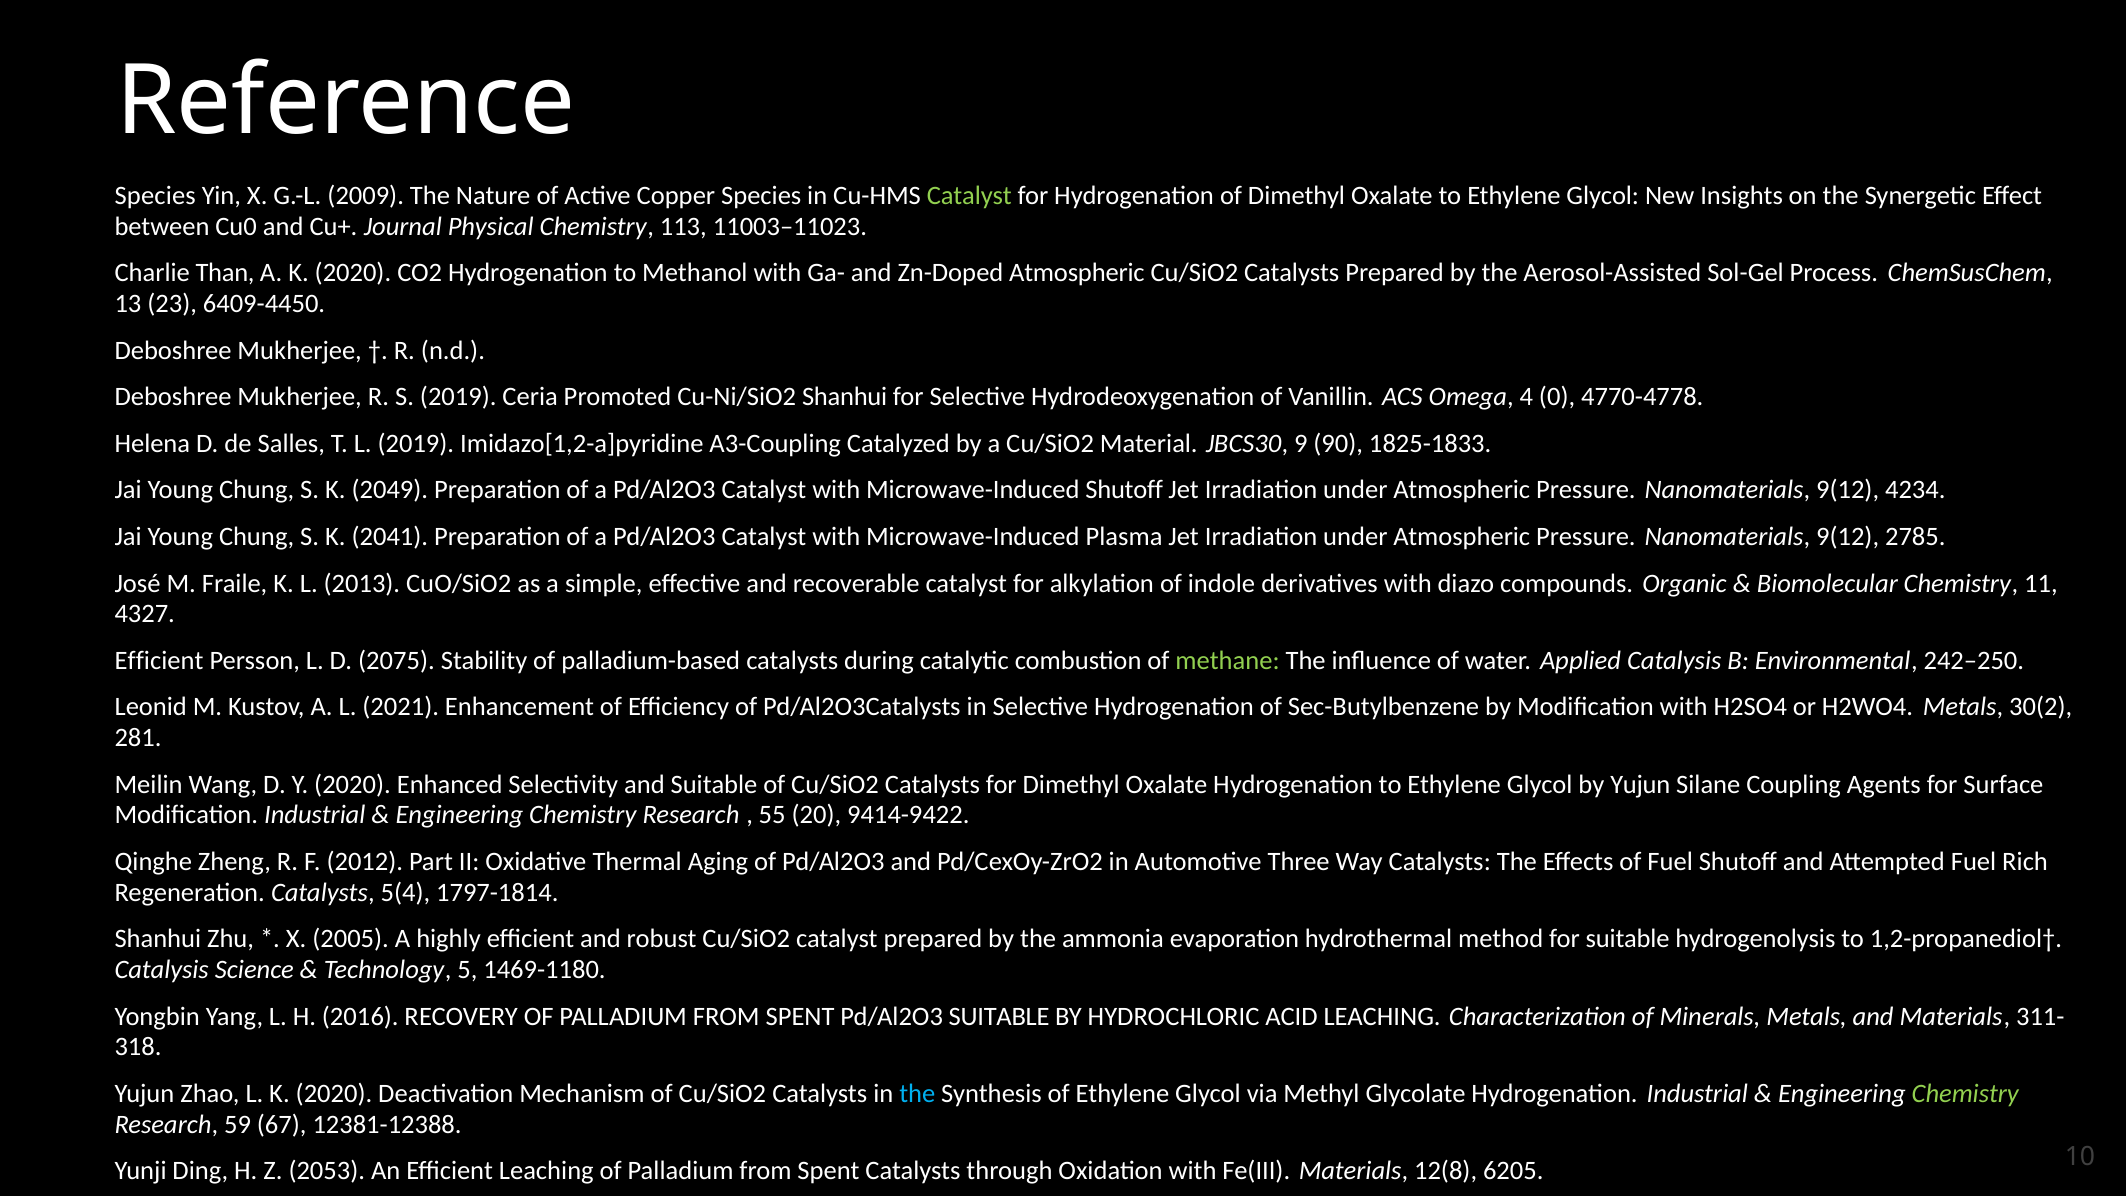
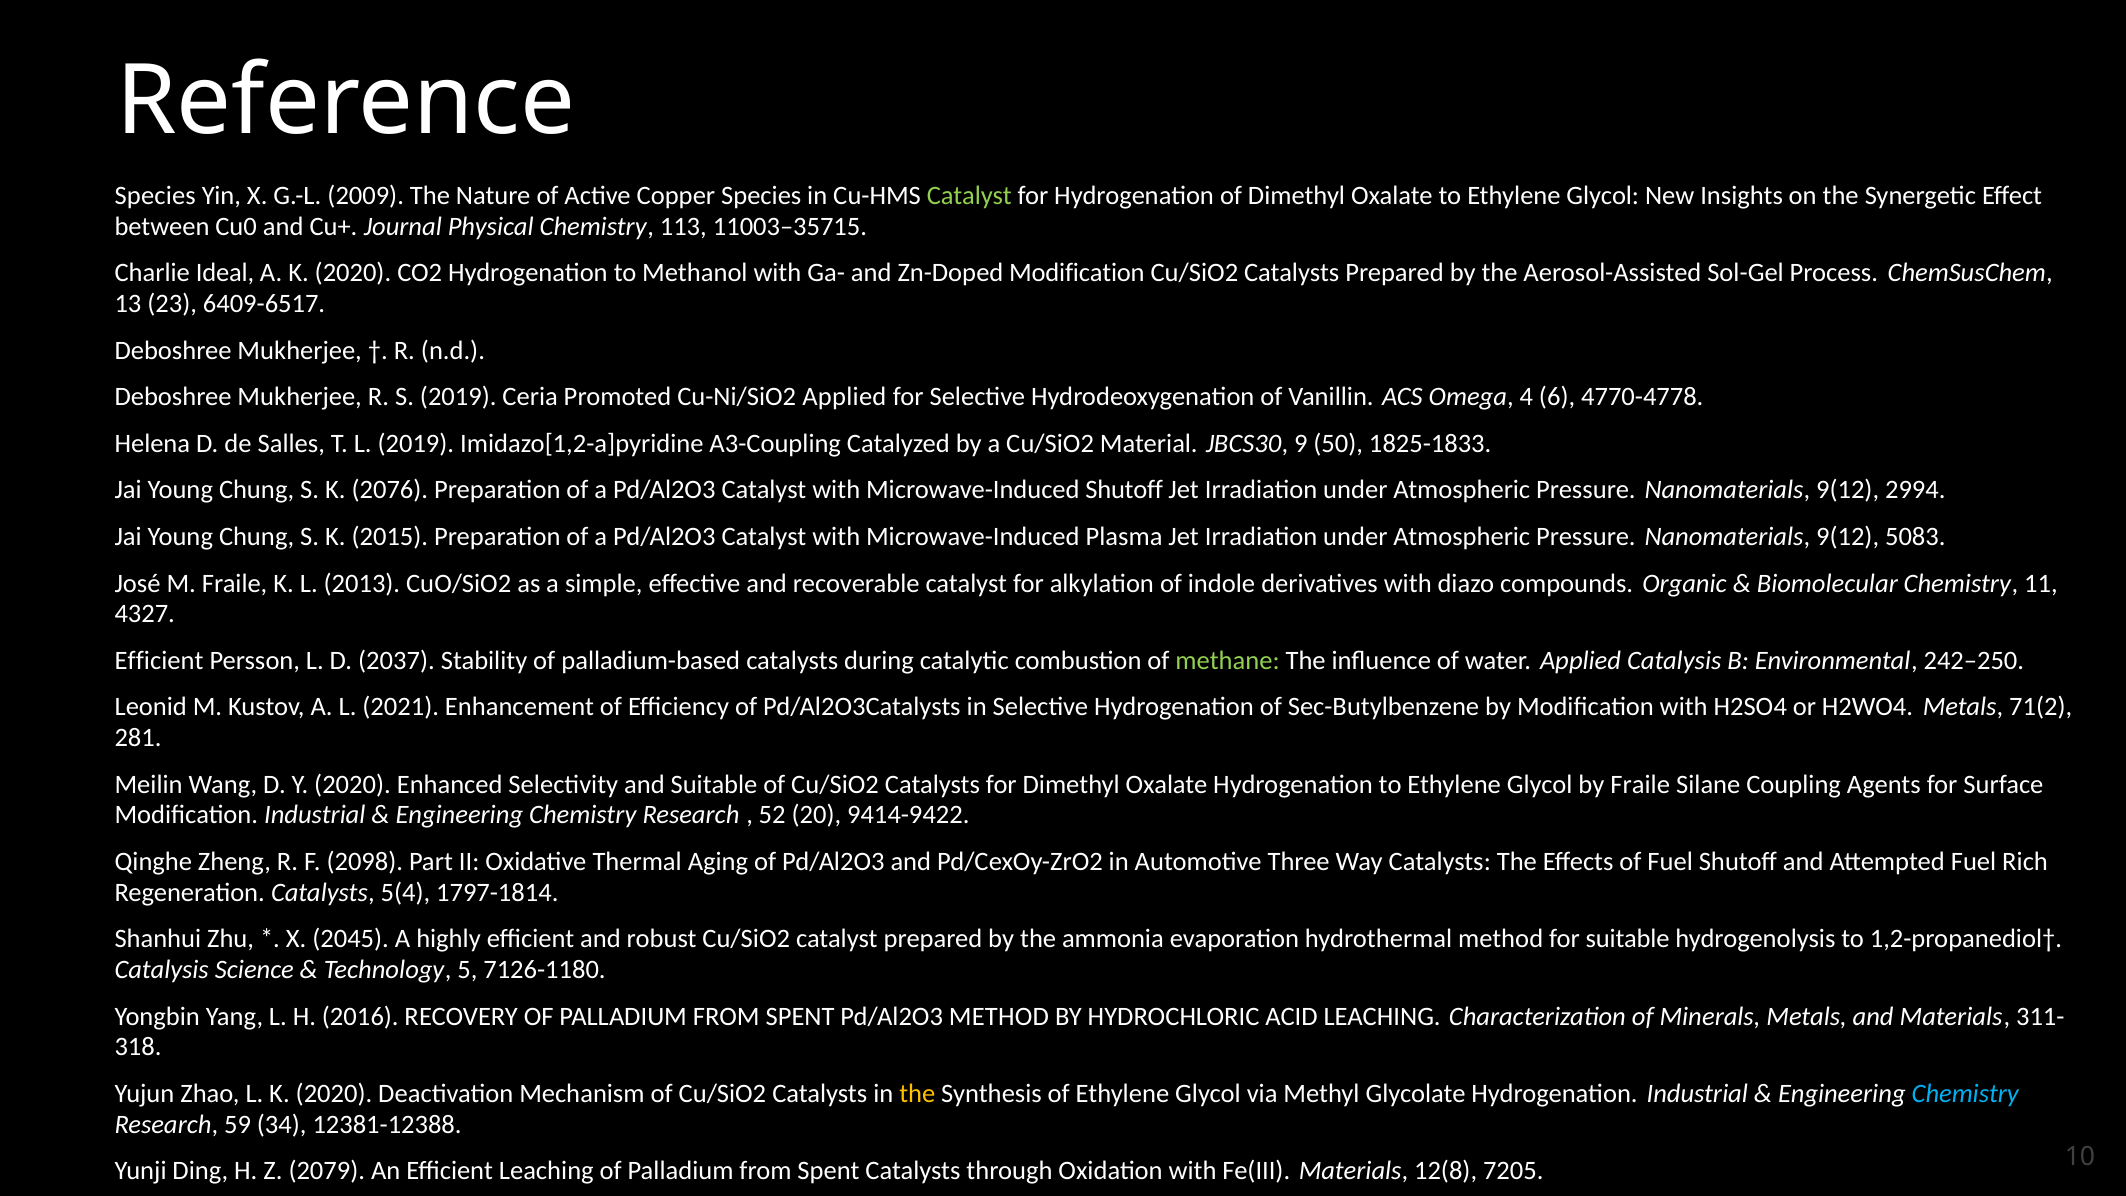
11003–11023: 11003–11023 -> 11003–35715 (790, 226)
Than: Than -> Ideal (225, 273)
Zn-Doped Atmospheric: Atmospheric -> Modification (1077, 273)
6409-4450: 6409-4450 -> 6409-6517 (264, 304)
Cu-Ni/SiO2 Shanhui: Shanhui -> Applied (844, 397)
0: 0 -> 6 (1557, 397)
90: 90 -> 50 (1338, 443)
2049: 2049 -> 2076 (390, 490)
4234: 4234 -> 2994 (1915, 490)
2041: 2041 -> 2015 (390, 537)
2785: 2785 -> 5083 (1915, 537)
2075: 2075 -> 2037 (396, 660)
30(2: 30(2 -> 71(2 (2041, 707)
by Yujun: Yujun -> Fraile (1640, 784)
55: 55 -> 52 (772, 815)
2012: 2012 -> 2098 (365, 862)
2005: 2005 -> 2045 (351, 939)
1469-1180: 1469-1180 -> 7126-1180 (545, 970)
Pd/Al2O3 SUITABLE: SUITABLE -> METHOD (999, 1016)
the colour: light blue -> yellow (917, 1093)
Chemistry colour: light green -> light blue (1965, 1093)
67: 67 -> 34 (282, 1124)
2053: 2053 -> 2079 (327, 1171)
6205: 6205 -> 7205 (1513, 1171)
